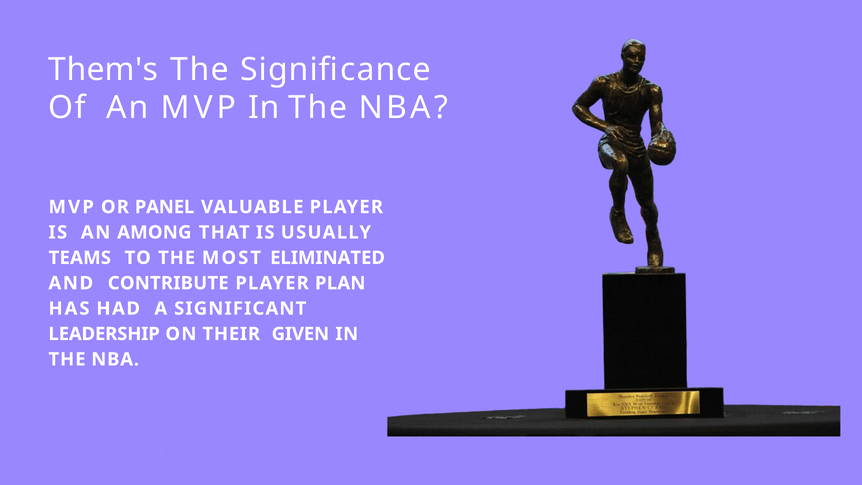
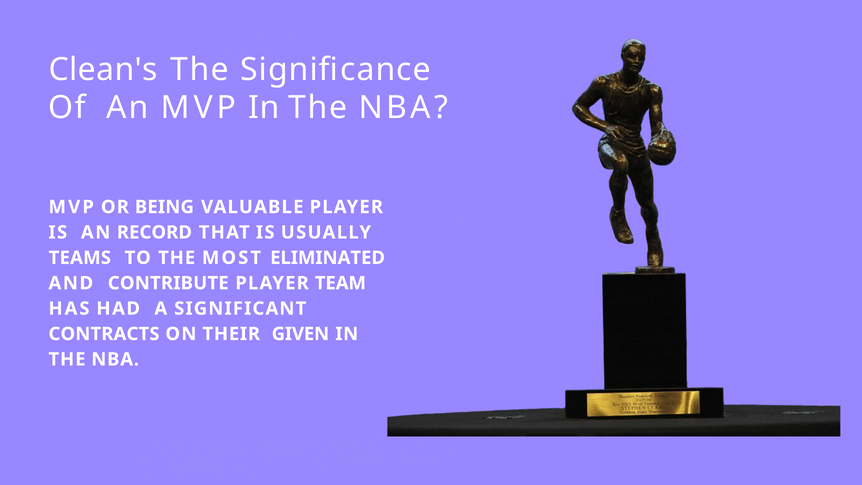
Them's: Them's -> Clean's (103, 70)
PANEL: PANEL -> BEING (164, 207)
AMONG: AMONG -> RECORD (154, 232)
PLAN: PLAN -> TEAM (340, 283)
LEADERSHIP: LEADERSHIP -> CONTRACTS (104, 334)
